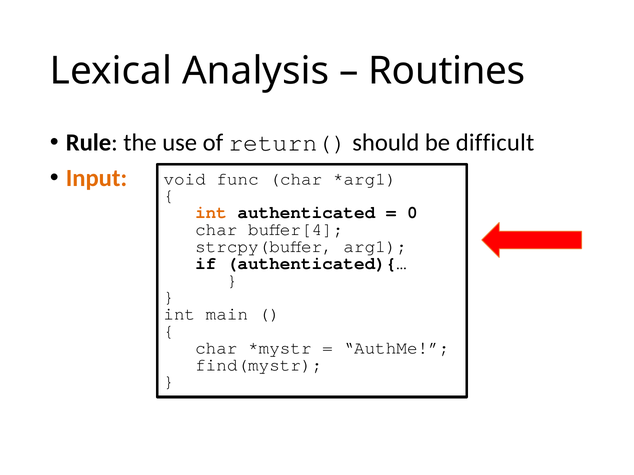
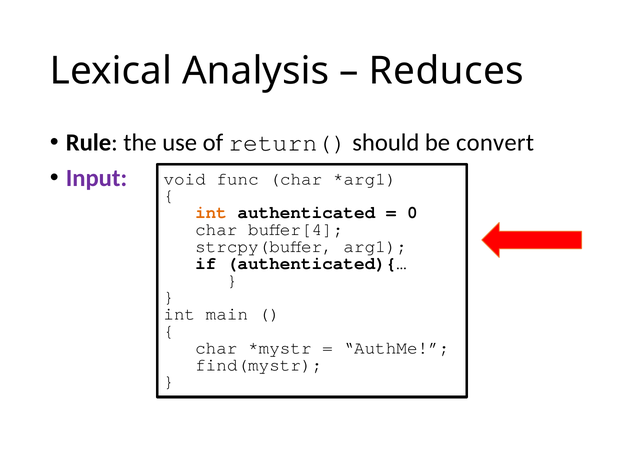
Routines: Routines -> Reduces (446, 71)
difficult: difficult -> convert (495, 143)
Input colour: orange -> purple (96, 178)
